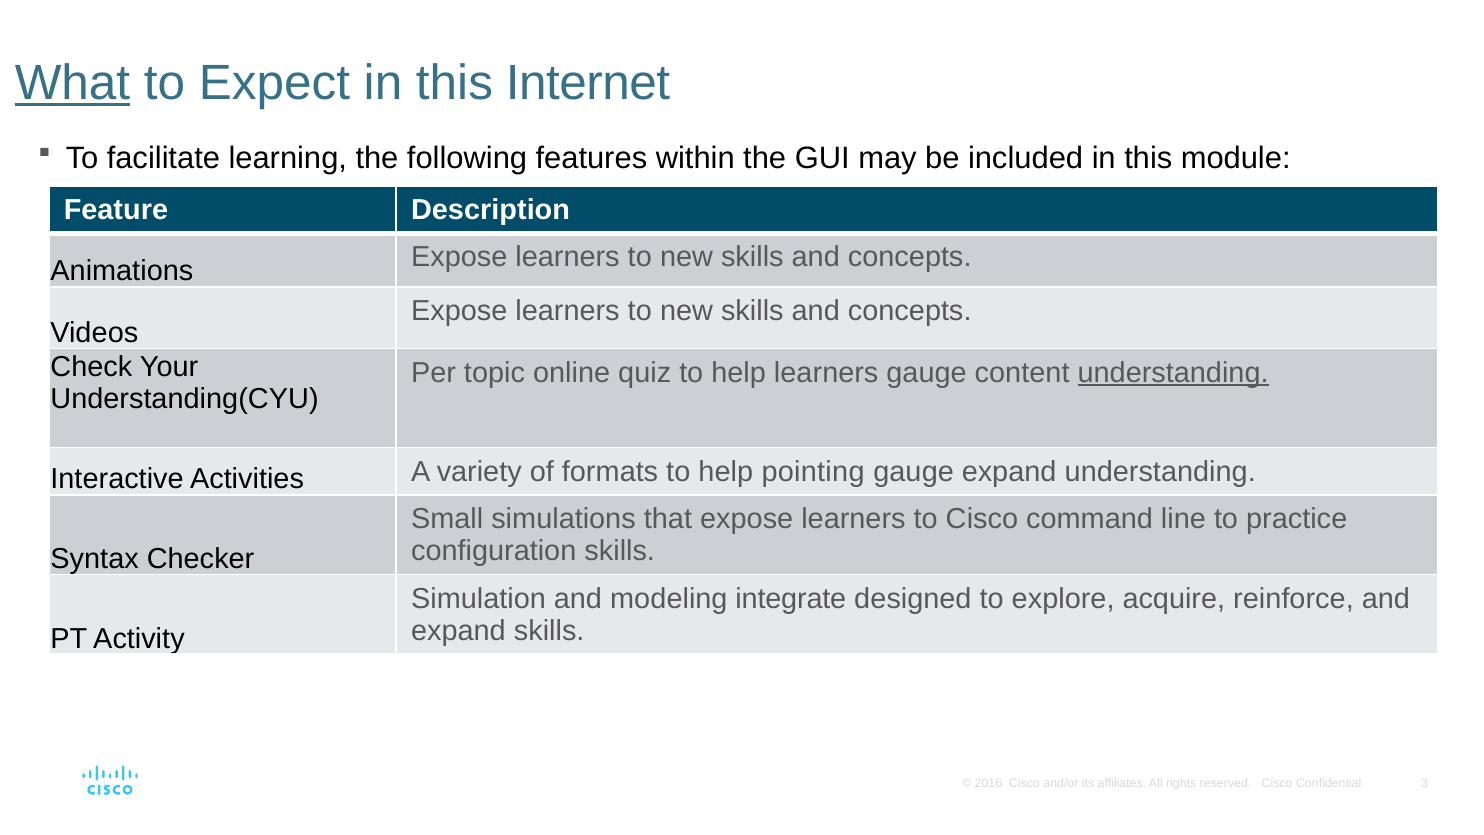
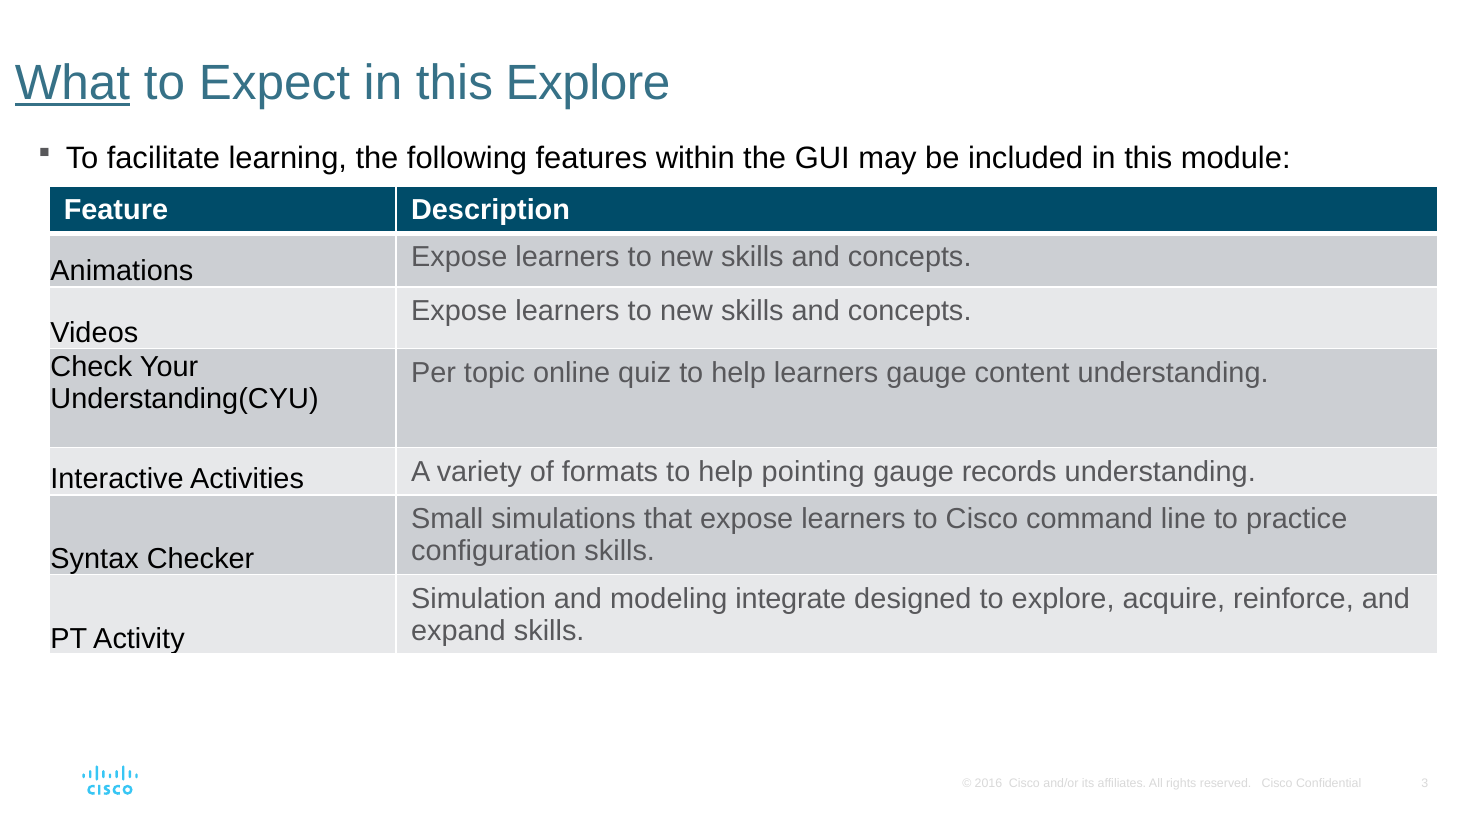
this Internet: Internet -> Explore (588, 84)
understanding underline: present -> none (1173, 373)
gauge expand: expand -> records (1009, 471)
